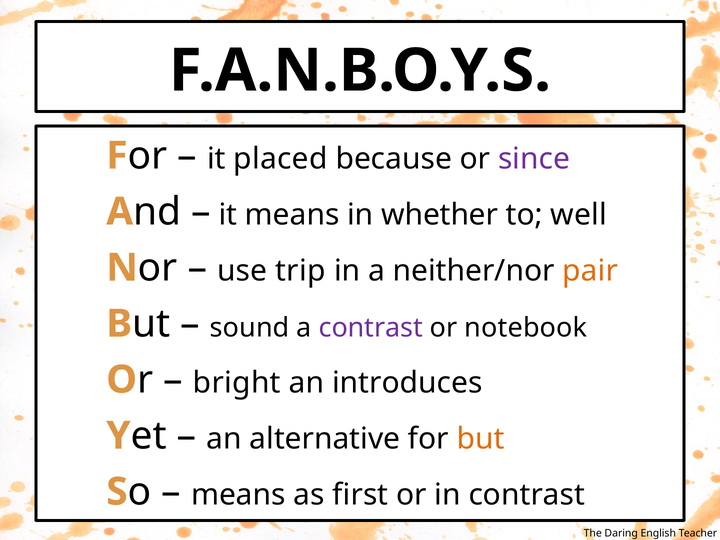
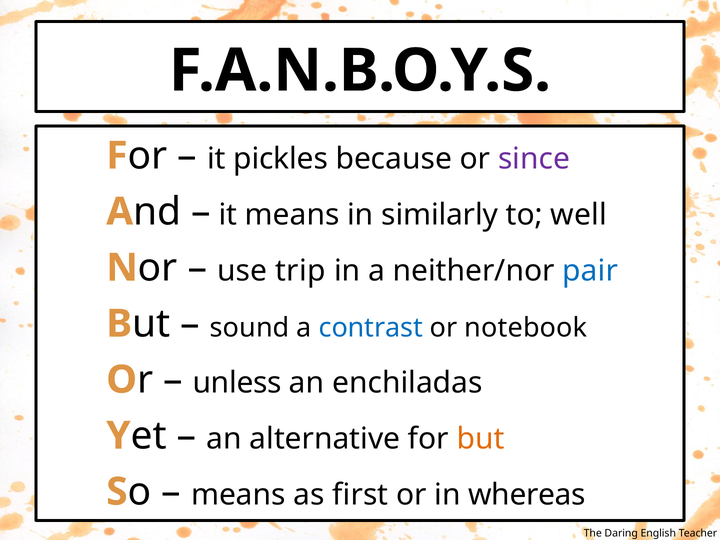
placed: placed -> pickles (281, 159)
whether: whether -> similarly (440, 215)
pair colour: orange -> blue (590, 271)
contrast colour: purple -> blue (371, 328)
bright: bright -> unless (237, 383)
introduces: introduces -> enchiladas (407, 383)
in contrast: contrast -> whereas (527, 495)
